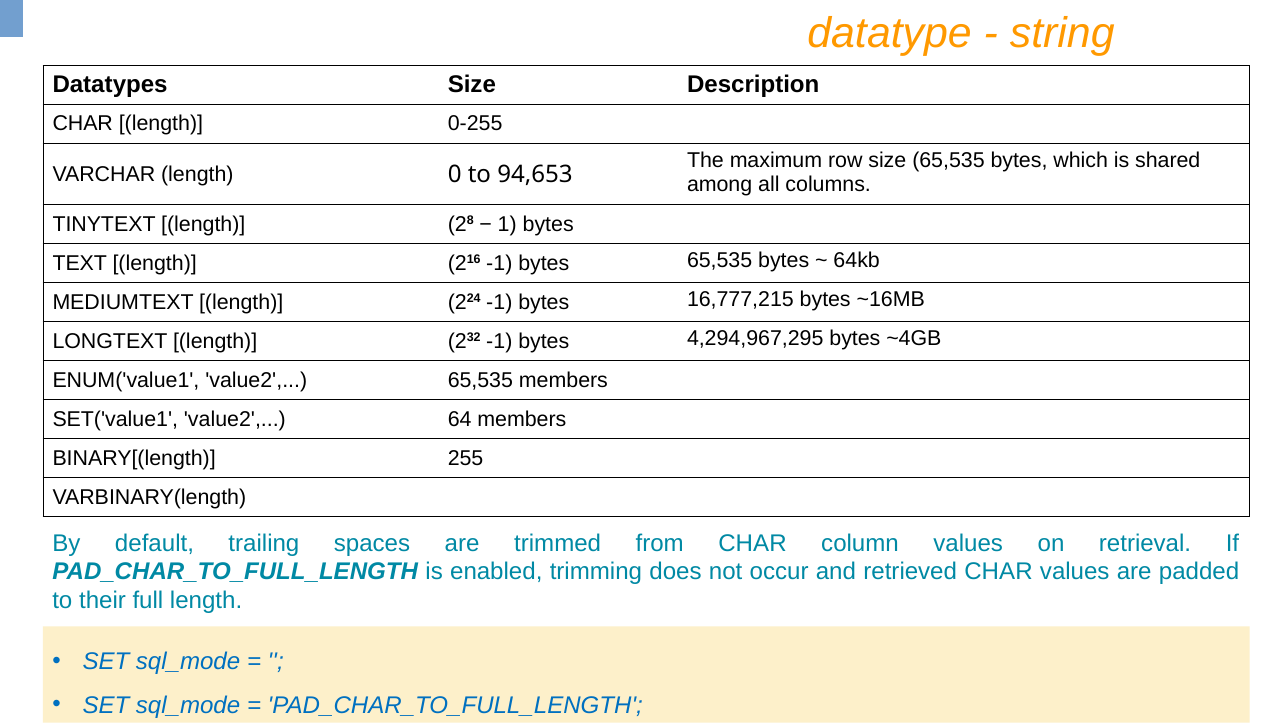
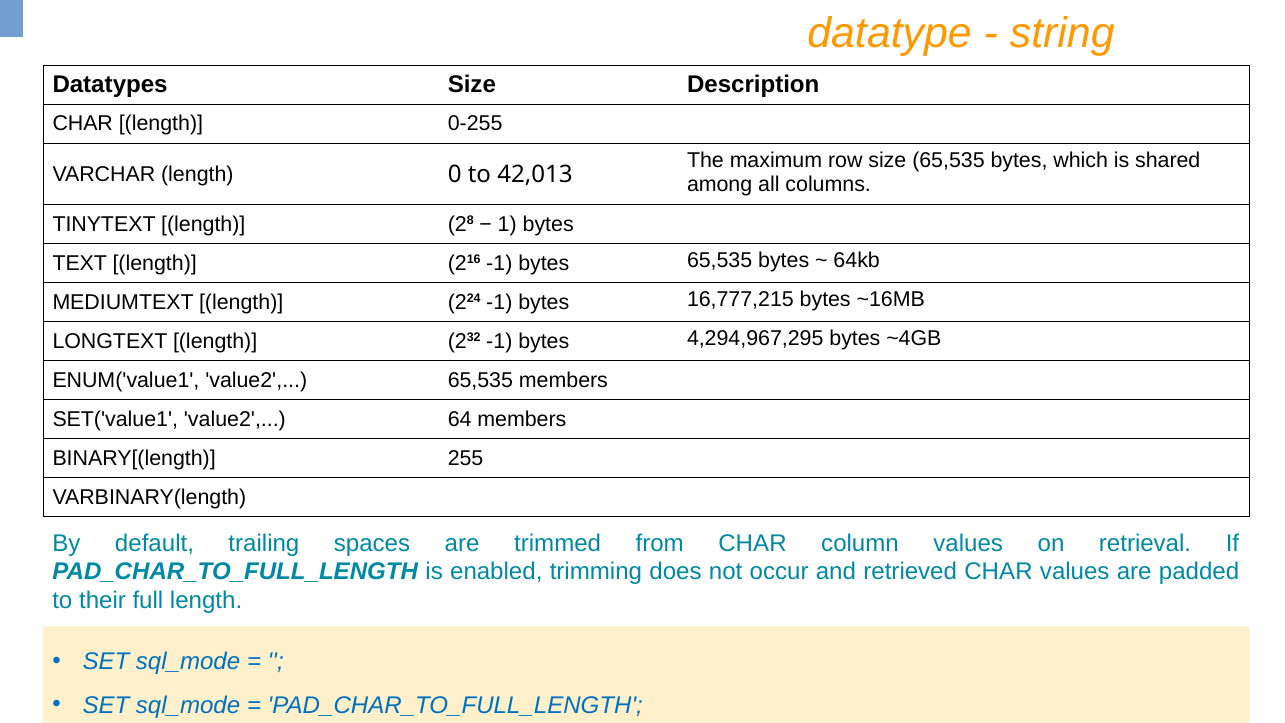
94,653: 94,653 -> 42,013 (535, 175)
